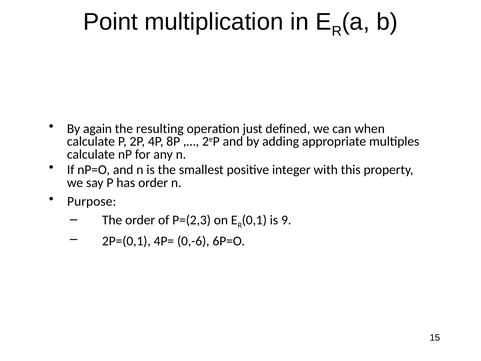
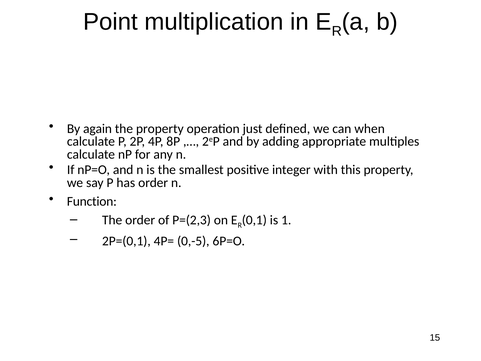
the resulting: resulting -> property (160, 129)
Purpose: Purpose -> Function (92, 201)
9: 9 -> 1 (286, 220)
0,-6: 0,-6 -> 0,-5 (193, 241)
